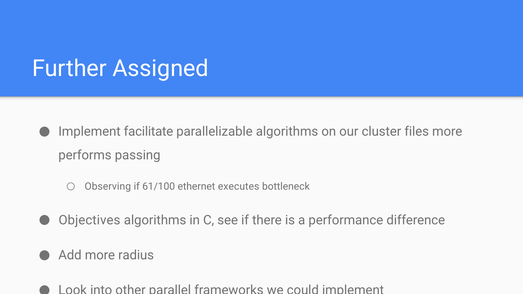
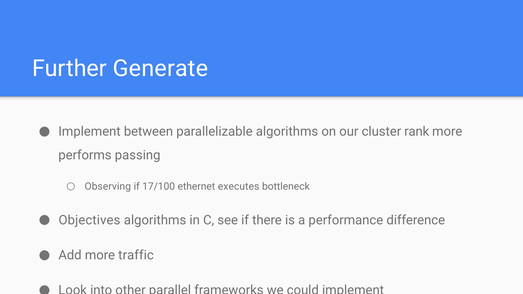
Assigned: Assigned -> Generate (160, 69)
facilitate: facilitate -> between (148, 132)
files: files -> rank (417, 132)
61/100: 61/100 -> 17/100 (159, 187)
radius: radius -> traffic (136, 255)
